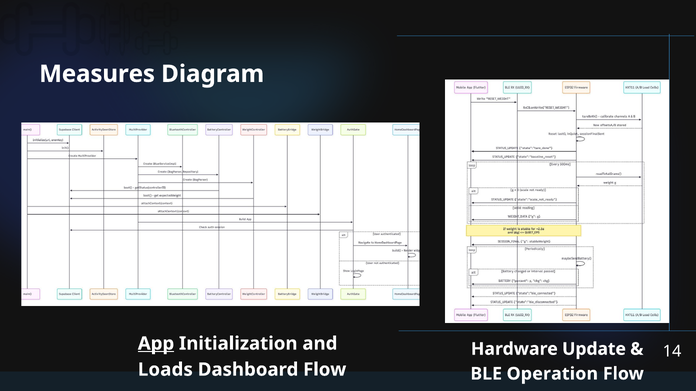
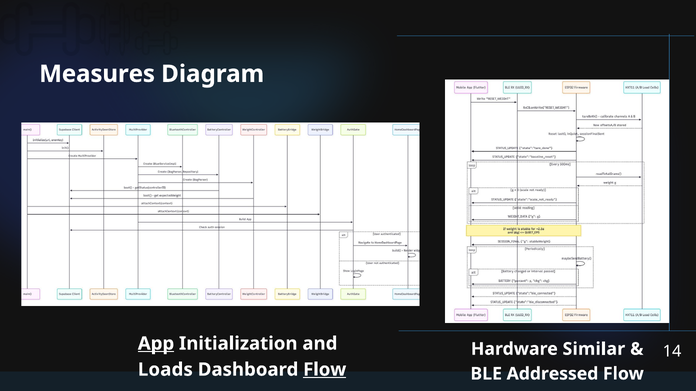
Update: Update -> Similar (594, 349)
Flow underline: none -> present (325, 370)
Operation: Operation -> Addressed (552, 374)
